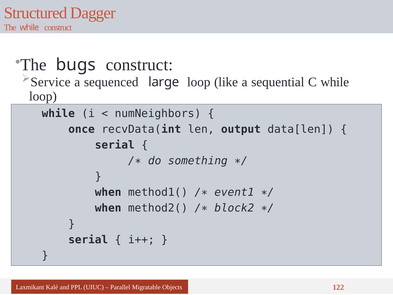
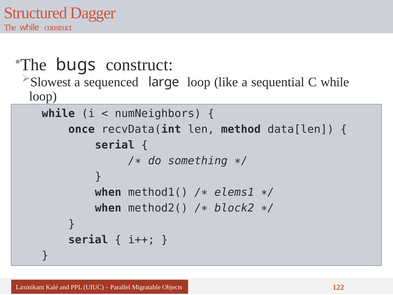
Service: Service -> Slowest (51, 82)
output: output -> method (241, 129)
event1: event1 -> elems1 (234, 192)
